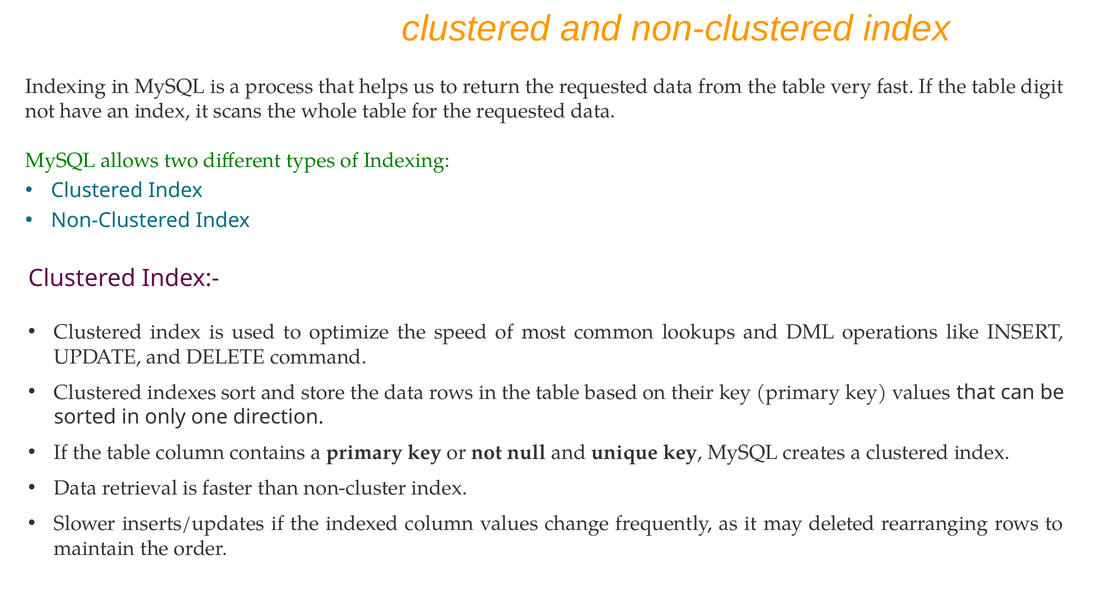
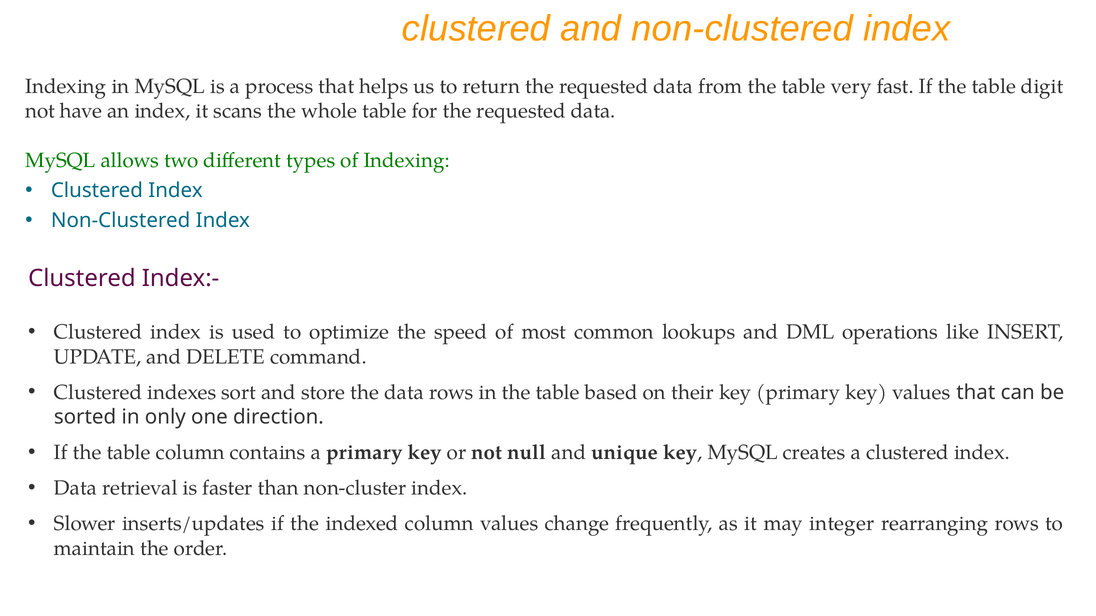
deleted: deleted -> integer (842, 524)
